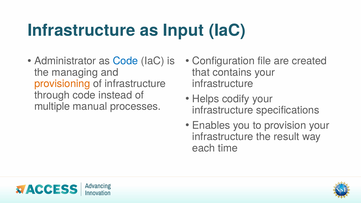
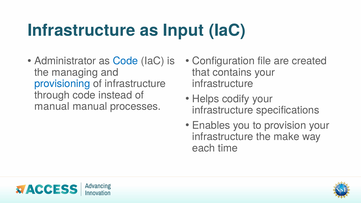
provisioning colour: orange -> blue (62, 84)
multiple: multiple -> manual (52, 107)
result: result -> make (287, 137)
